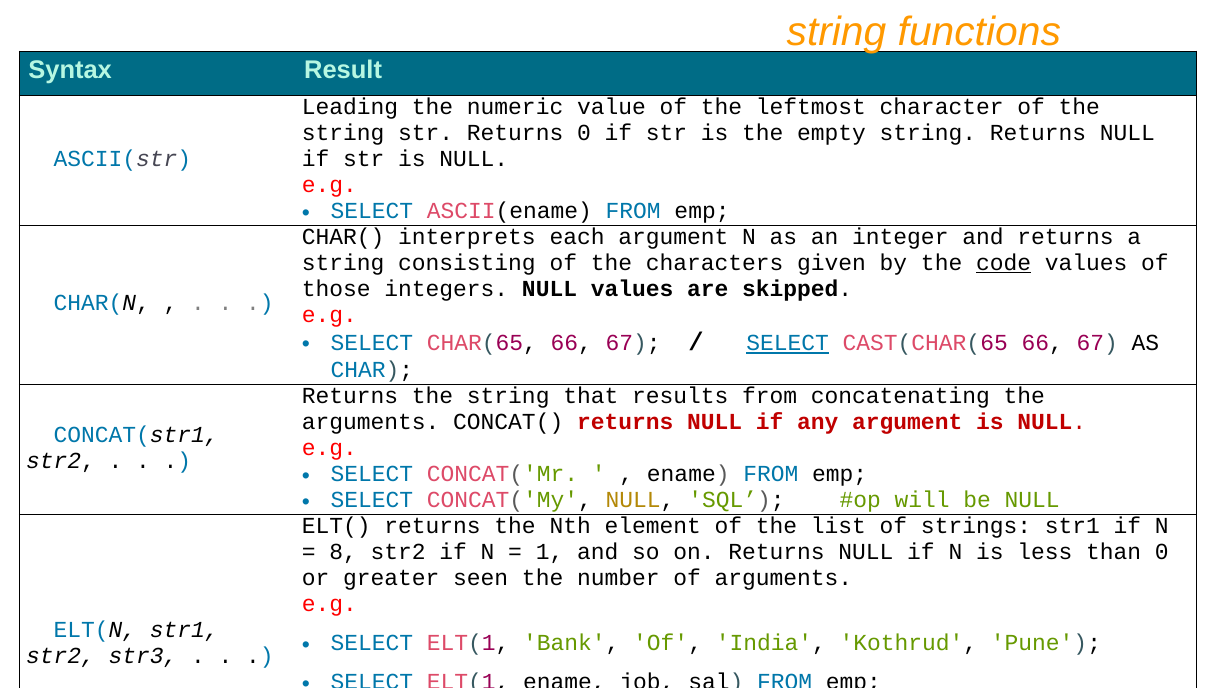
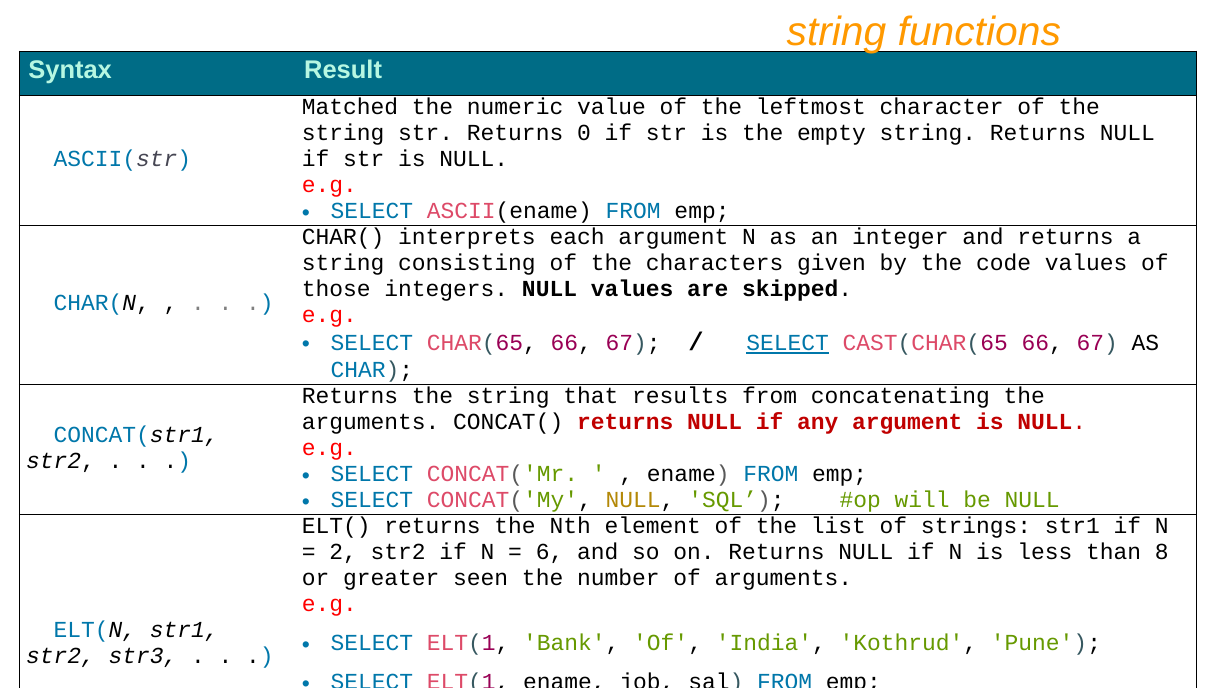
Leading: Leading -> Matched (350, 107)
code underline: present -> none (1004, 263)
8: 8 -> 2 (343, 552)
1: 1 -> 6 (550, 552)
than 0: 0 -> 8 (1162, 552)
